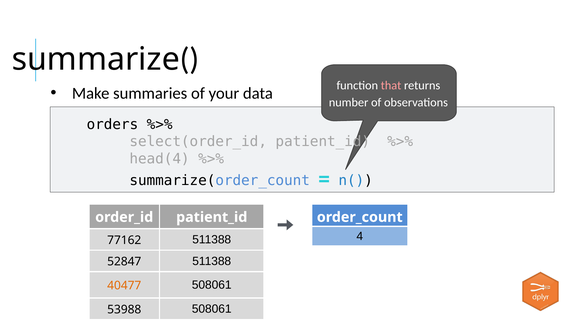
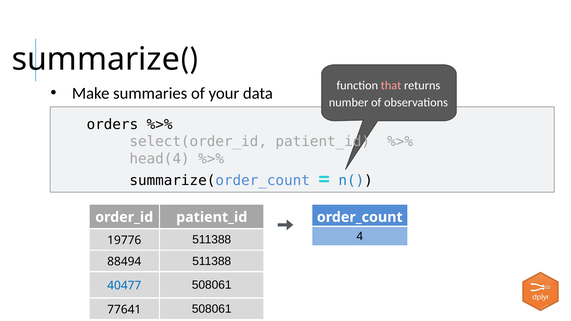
77162: 77162 -> 19776 (124, 240)
52847: 52847 -> 88494 (124, 262)
40477 colour: orange -> blue (124, 286)
53988: 53988 -> 77641 (124, 310)
